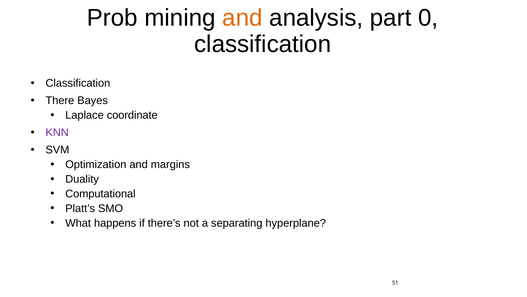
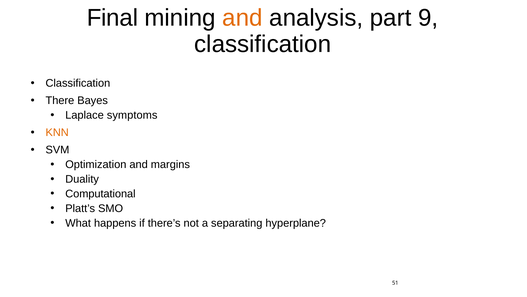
Prob: Prob -> Final (112, 18)
0: 0 -> 9 (428, 18)
coordinate: coordinate -> symptoms (132, 115)
KNN colour: purple -> orange (57, 132)
